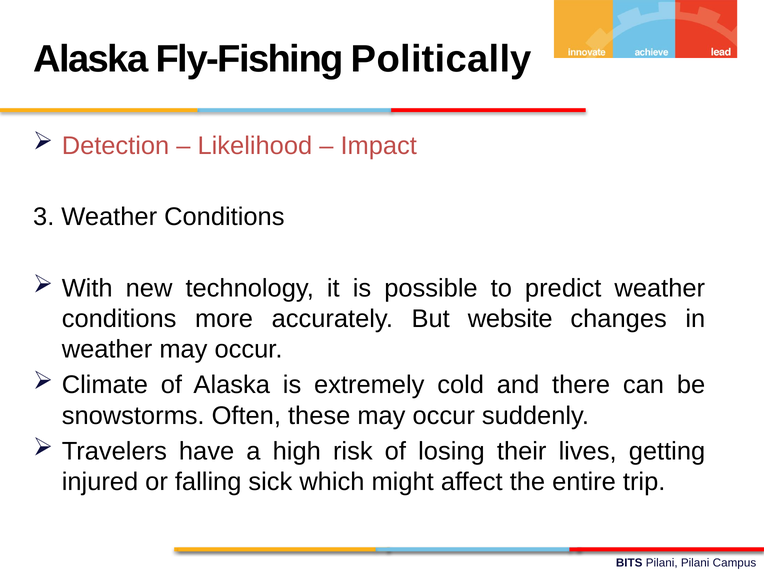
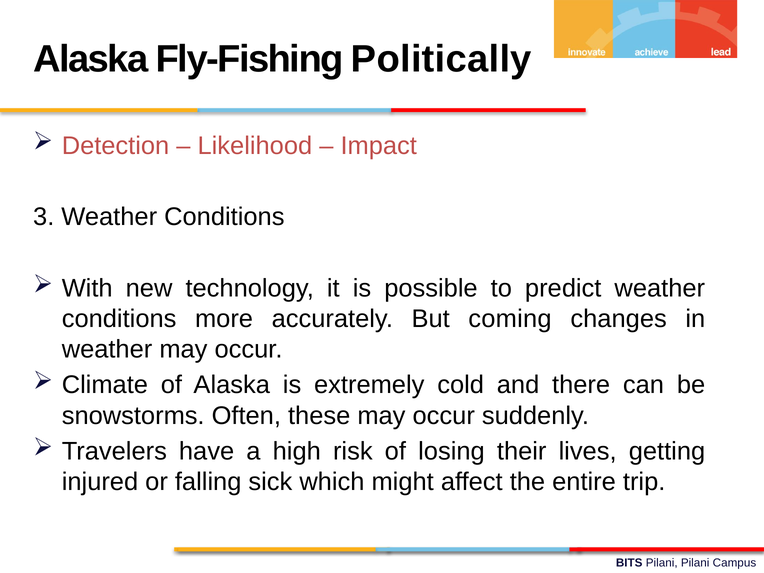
website: website -> coming (510, 319)
